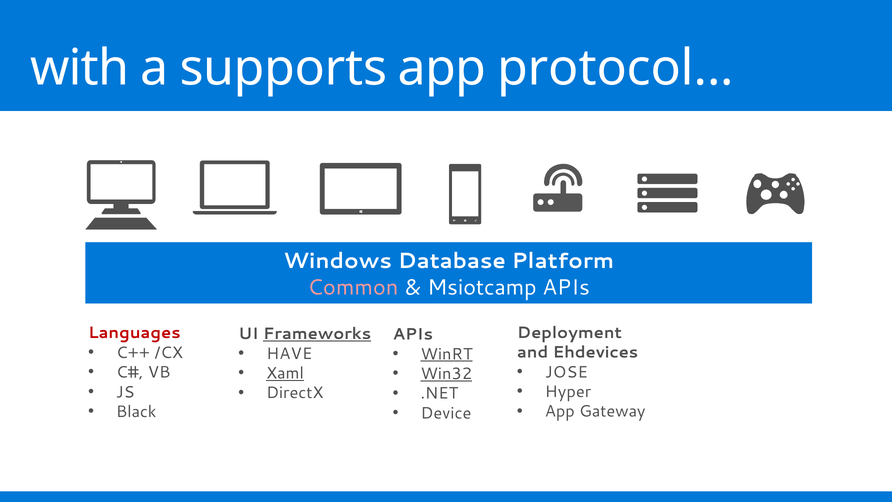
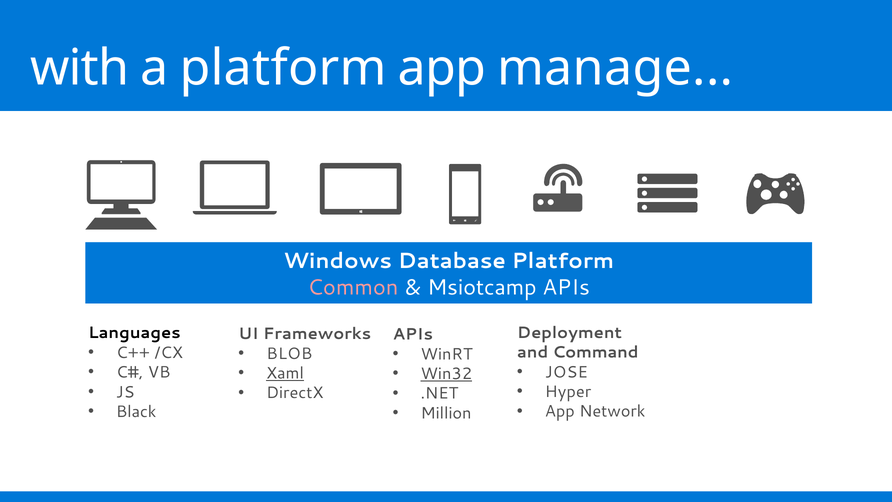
a supports: supports -> platform (283, 68)
protocol: protocol -> manage (615, 68)
Languages colour: red -> black (134, 333)
Frameworks underline: present -> none (317, 334)
HAVE: HAVE -> BLOB (289, 353)
WinRT underline: present -> none (447, 354)
Ehdevices: Ehdevices -> Command (595, 352)
Gateway: Gateway -> Network (612, 411)
Device: Device -> Million (446, 413)
